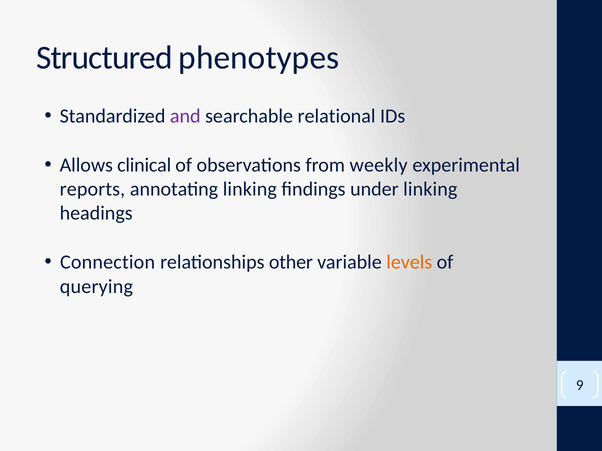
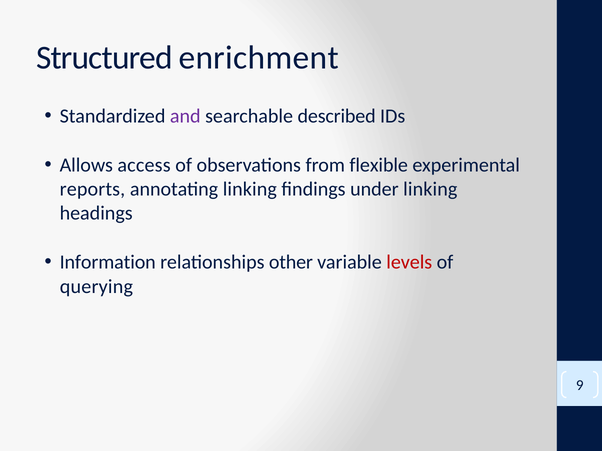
phenotypes: phenotypes -> enrichment (259, 58)
relational: relational -> described (337, 116)
clinical: clinical -> access (144, 165)
weekly: weekly -> flexible (379, 165)
Connection: Connection -> Information (108, 263)
levels colour: orange -> red (409, 263)
